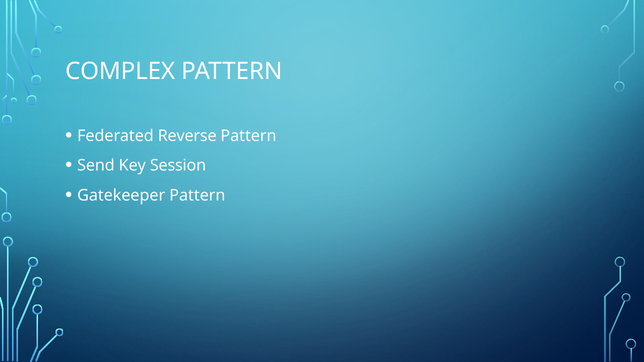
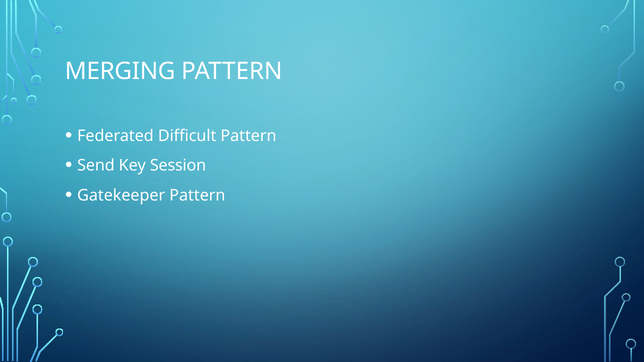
COMPLEX: COMPLEX -> MERGING (120, 72)
Reverse: Reverse -> Difficult (187, 136)
